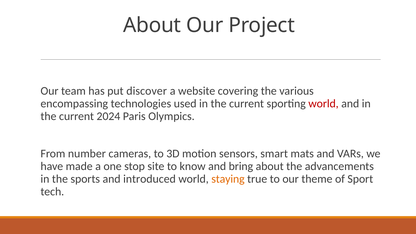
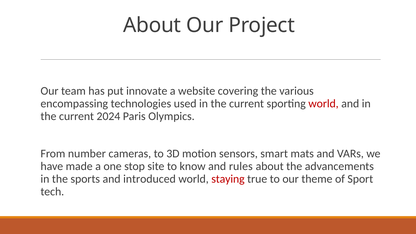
discover: discover -> innovate (147, 91)
bring: bring -> rules (241, 166)
staying colour: orange -> red (228, 179)
